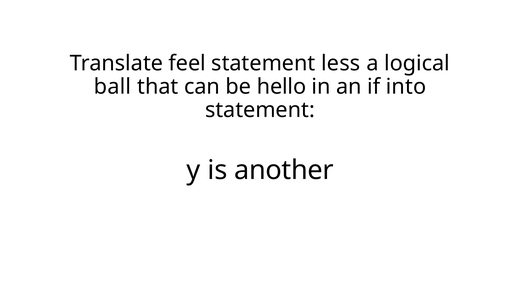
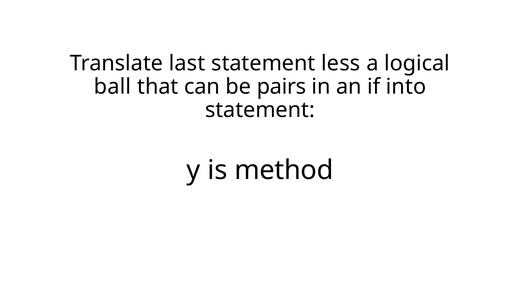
feel: feel -> last (187, 63)
hello: hello -> pairs (281, 87)
another: another -> method (284, 170)
